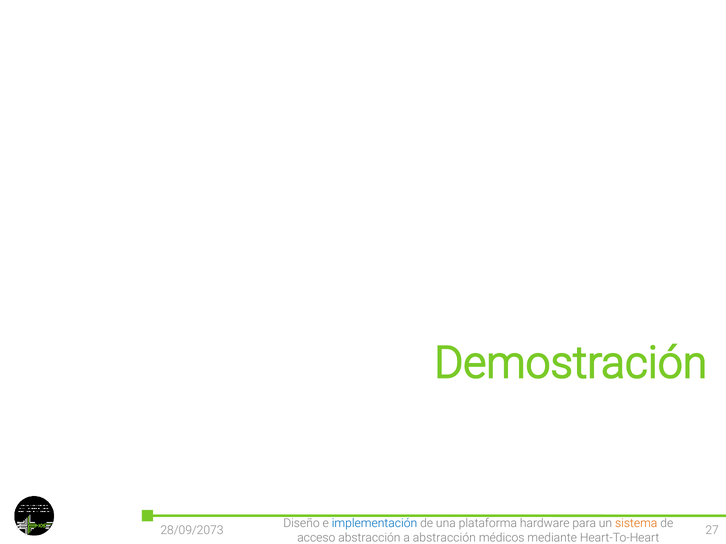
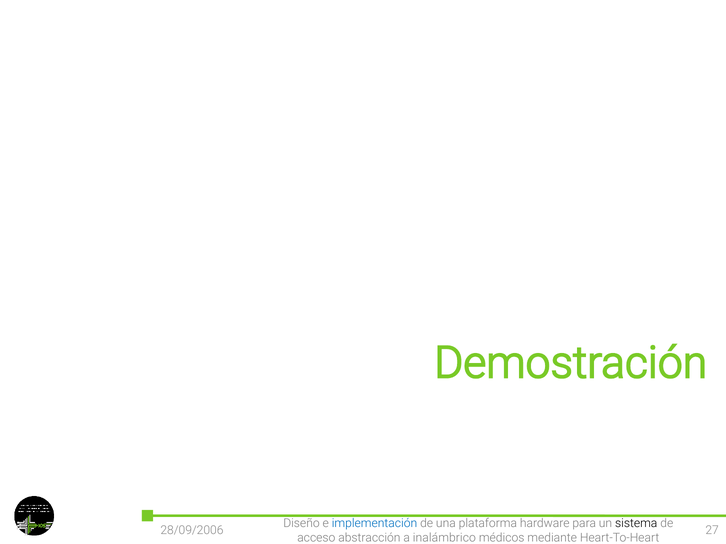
sistema colour: orange -> black (636, 524)
28/09/2073: 28/09/2073 -> 28/09/2006 (192, 531)
a abstracción: abstracción -> inalámbrico (444, 538)
